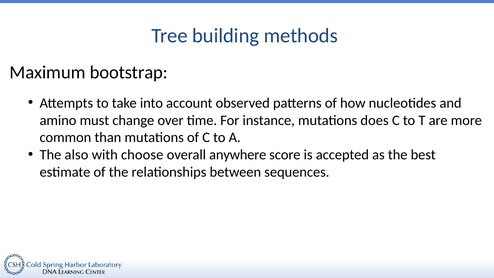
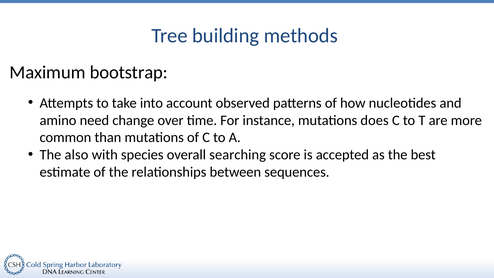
must: must -> need (94, 120)
choose: choose -> species (142, 155)
anywhere: anywhere -> searching (238, 155)
